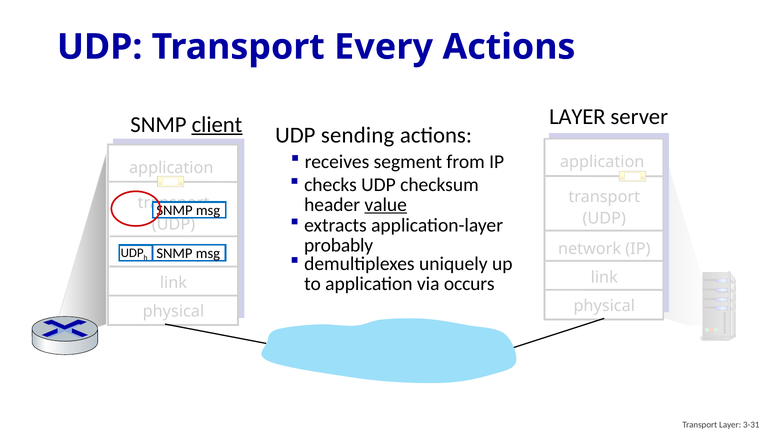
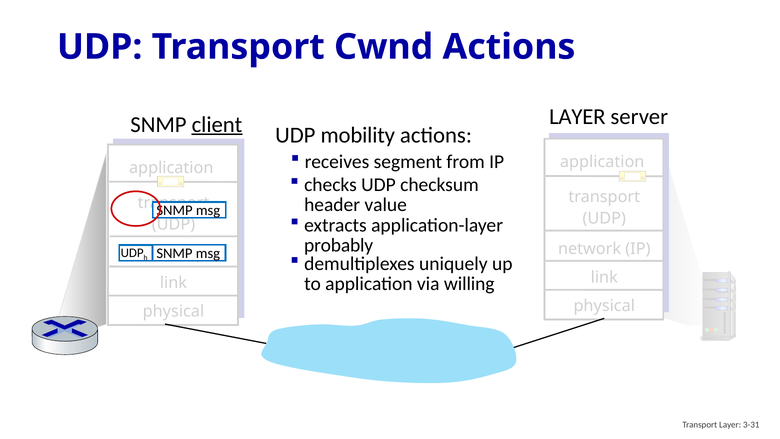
Every: Every -> Cwnd (384, 47)
sending: sending -> mobility (358, 135)
value underline: present -> none (386, 205)
occurs: occurs -> willing (469, 284)
